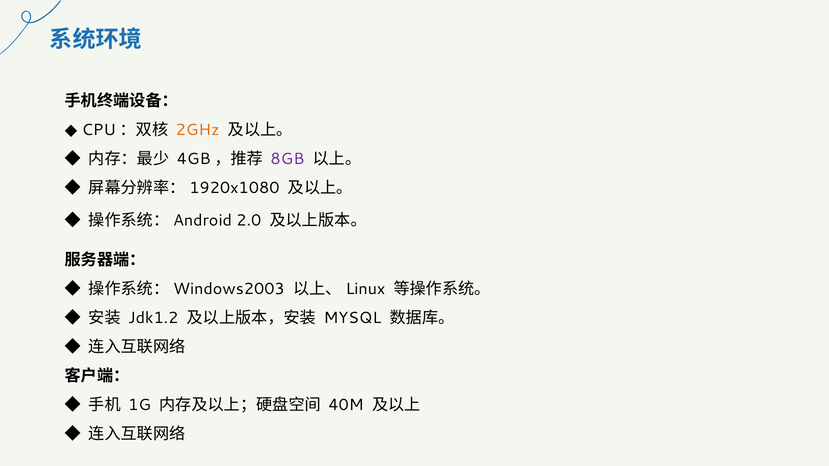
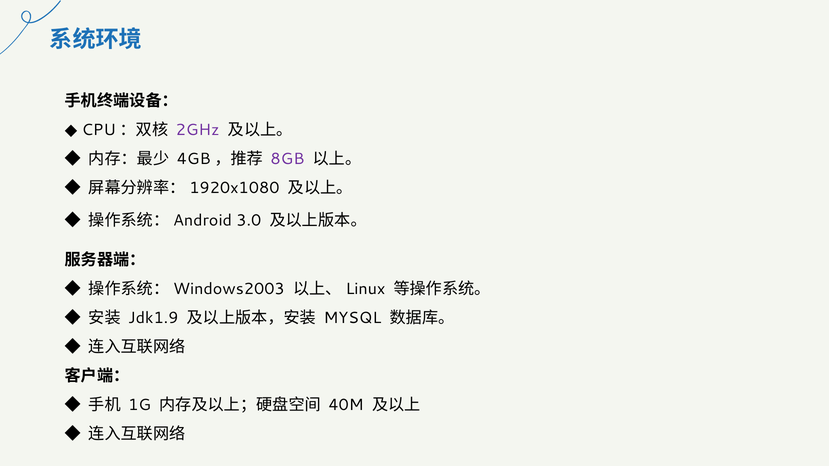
2GHz colour: orange -> purple (198, 130)
2.0: 2.0 -> 3.0 (249, 221)
Jdk1.2: Jdk1.2 -> Jdk1.9 (153, 318)
